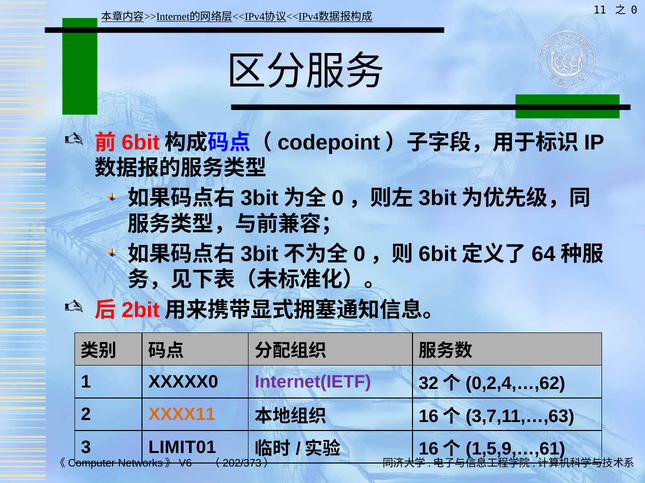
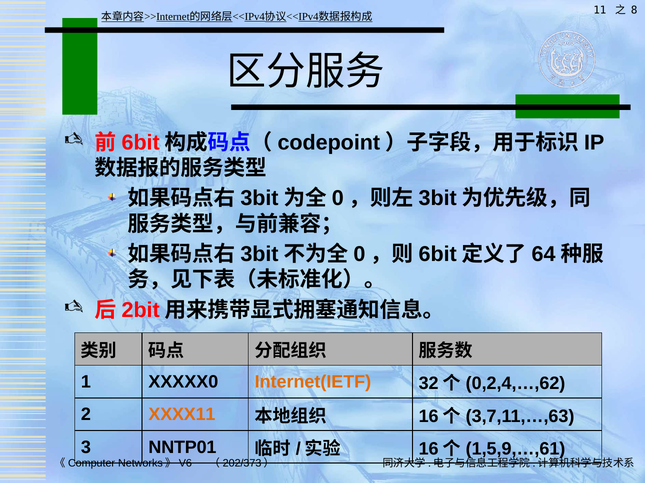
0: 0 -> 8 (634, 10)
Internet(IETF colour: purple -> orange (313, 383)
LIMIT01: LIMIT01 -> NNTP01 (182, 448)
